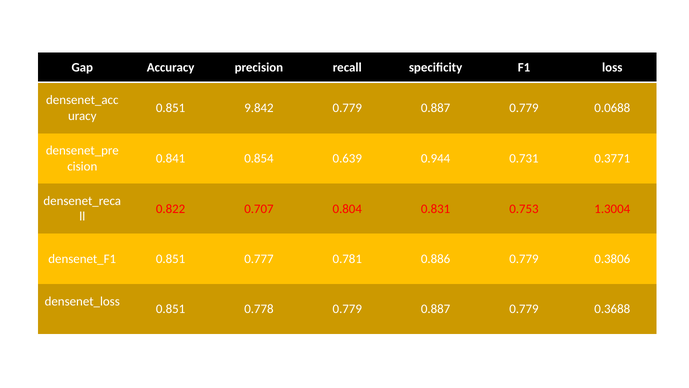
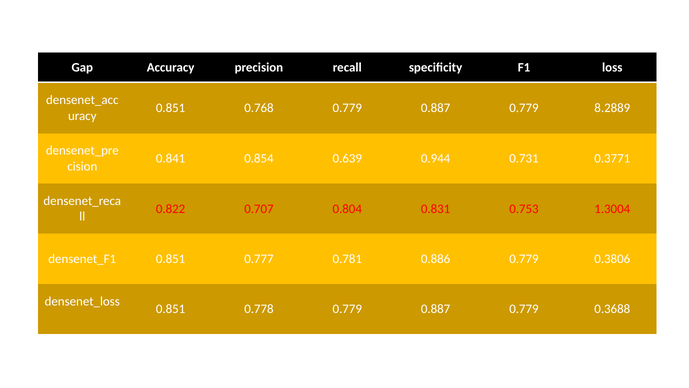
9.842: 9.842 -> 0.768 (259, 108)
0.0688: 0.0688 -> 8.2889 (612, 108)
